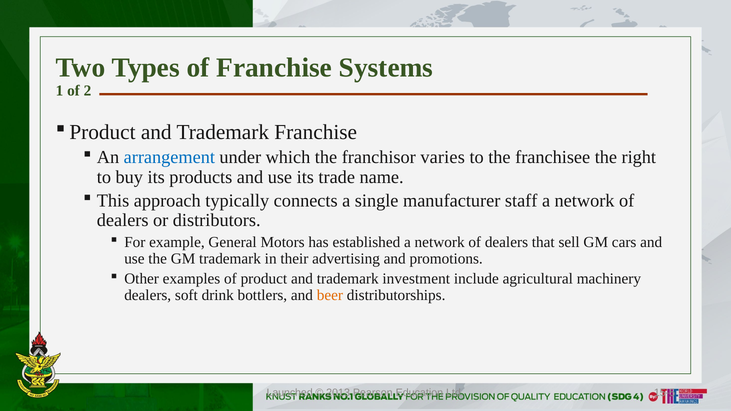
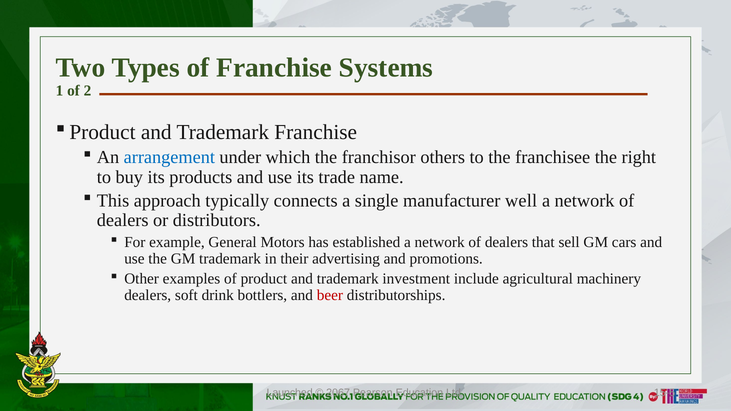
varies: varies -> others (443, 158)
staff: staff -> well (521, 201)
beer colour: orange -> red (330, 296)
2013: 2013 -> 2067 (338, 393)
